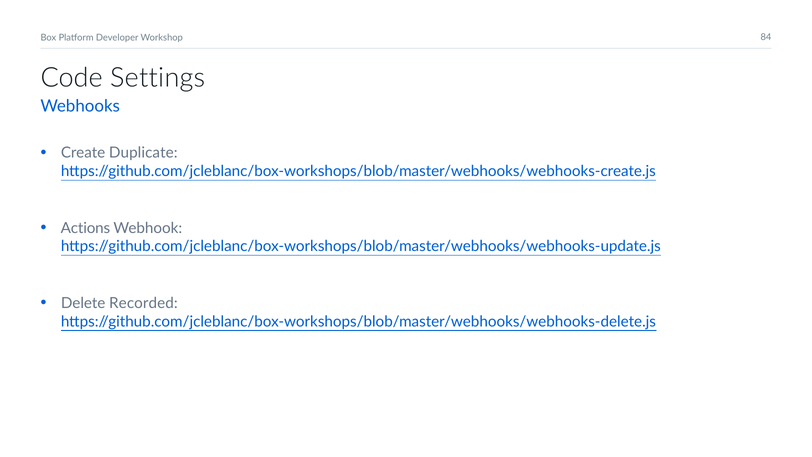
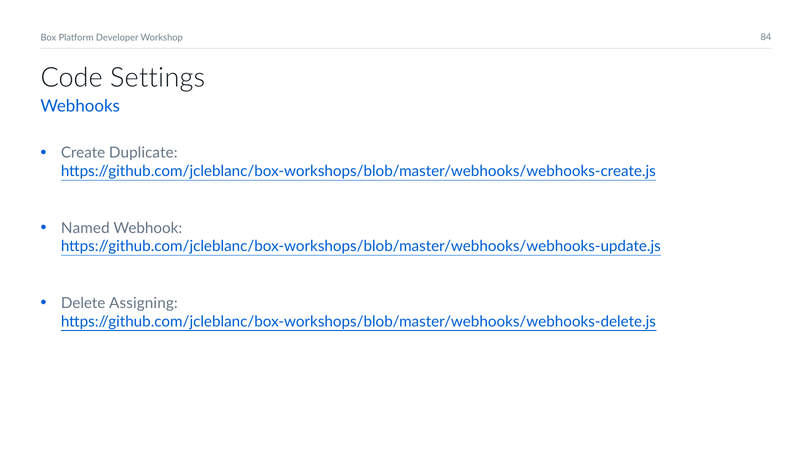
Actions: Actions -> Named (85, 228)
Recorded: Recorded -> Assigning (143, 303)
